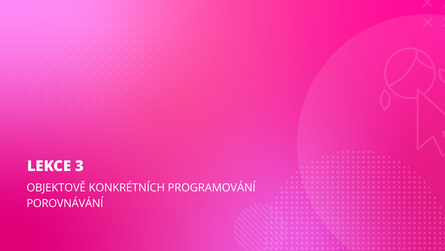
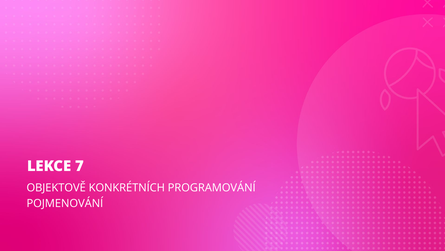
3: 3 -> 7 (80, 166)
POROVNÁVÁNÍ: POROVNÁVÁNÍ -> POJMENOVÁNÍ (65, 203)
